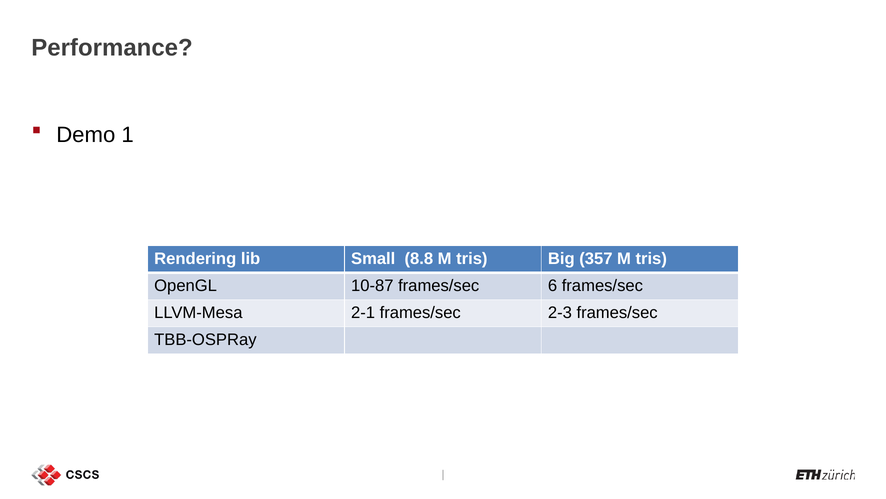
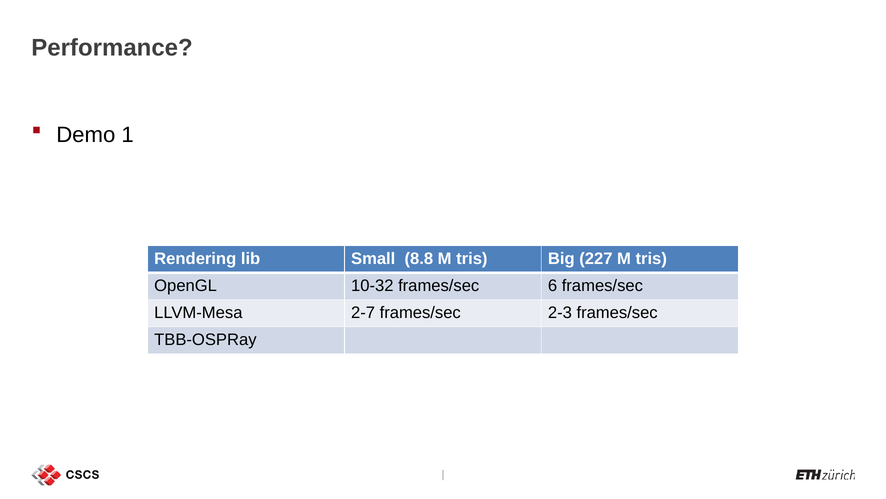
357: 357 -> 227 (596, 258)
10-87: 10-87 -> 10-32 (372, 285)
2-1: 2-1 -> 2-7 (363, 312)
